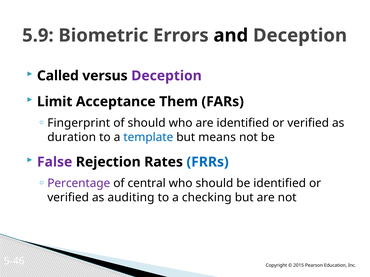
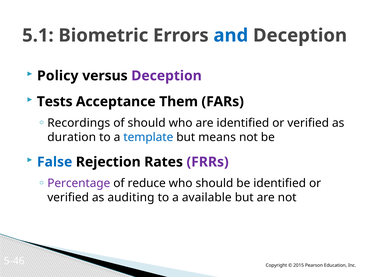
5.9: 5.9 -> 5.1 (38, 36)
and colour: black -> blue (231, 36)
Called: Called -> Policy (58, 76)
Limit: Limit -> Tests (55, 102)
Fingerprint: Fingerprint -> Recordings (79, 123)
False colour: purple -> blue (55, 162)
FRRs colour: blue -> purple (208, 162)
central: central -> reduce (147, 184)
checking: checking -> available (207, 198)
